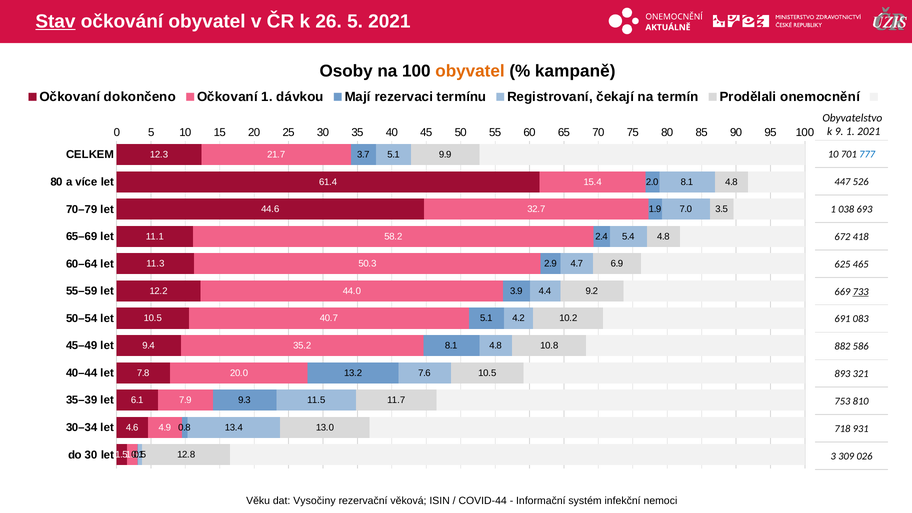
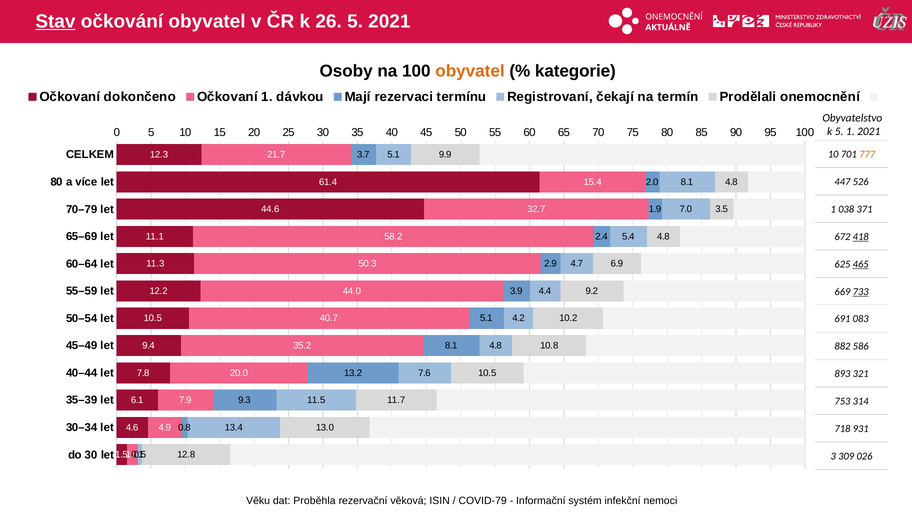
kampaně: kampaně -> kategorie (575, 71)
k 9: 9 -> 5 (839, 132)
777 colour: blue -> orange (867, 154)
693: 693 -> 371 (865, 209)
418 underline: none -> present (861, 237)
465 underline: none -> present (861, 264)
810: 810 -> 314 (861, 401)
Vysočiny: Vysočiny -> Proběhla (314, 501)
COVID-44: COVID-44 -> COVID-79 (483, 501)
